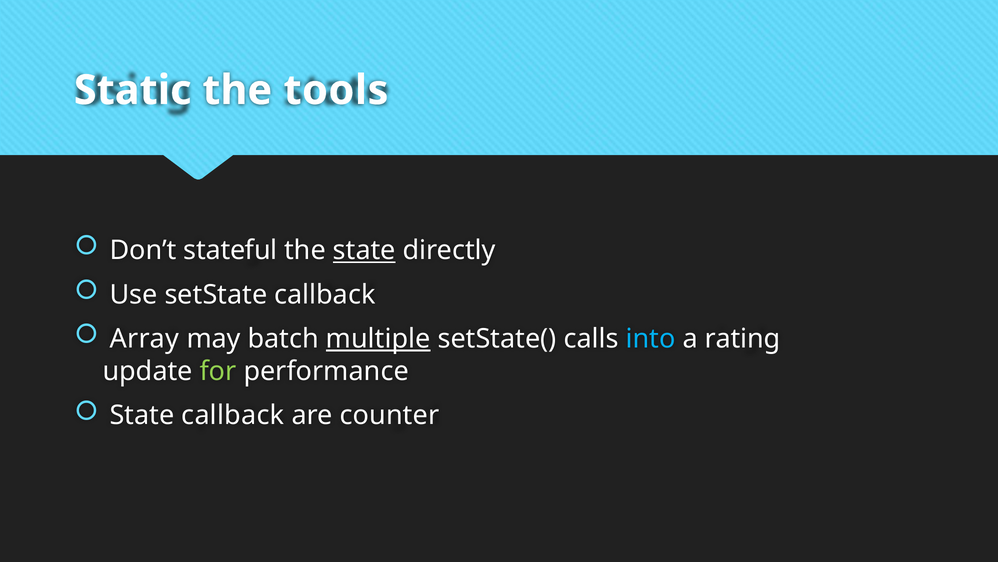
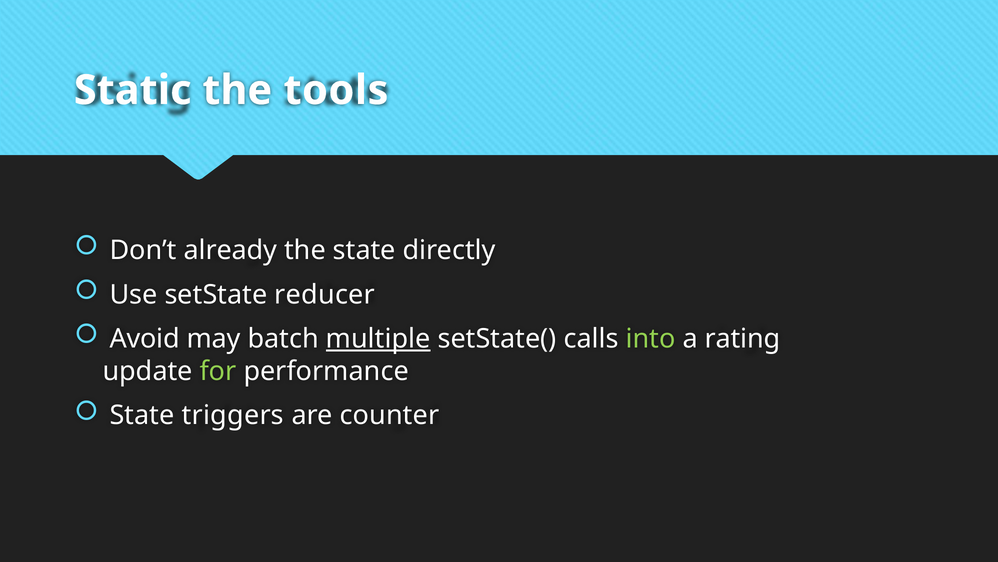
stateful: stateful -> already (230, 250)
state underline: present -> none (364, 250)
setState callback: callback -> reducer (325, 294)
Array: Array -> Avoid (145, 338)
into colour: light blue -> light green (651, 338)
State callback: callback -> triggers (233, 415)
